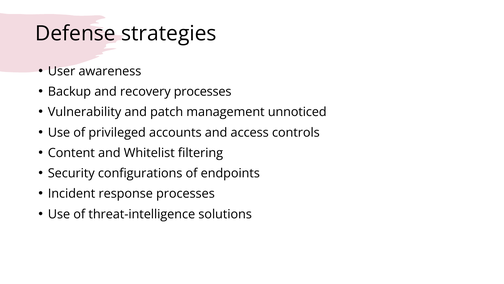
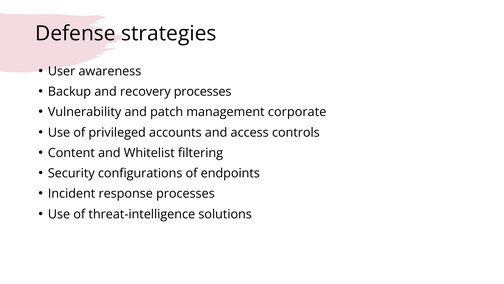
unnoticed: unnoticed -> corporate (297, 112)
